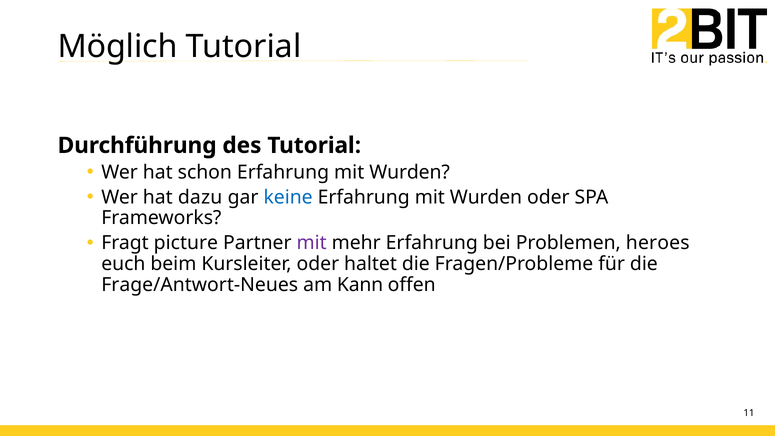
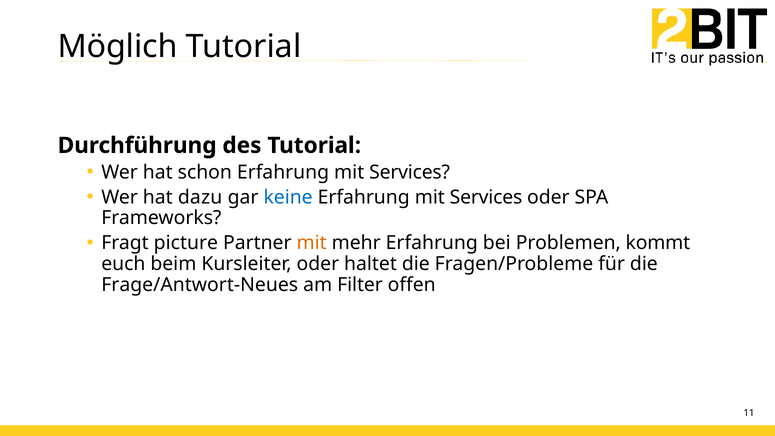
schon Erfahrung mit Wurden: Wurden -> Services (410, 172)
Wurden: Wurden -> Services (486, 197)
mit colour: purple -> orange (312, 243)
heroes: heroes -> kommt (658, 243)
Kann: Kann -> Filter (360, 285)
